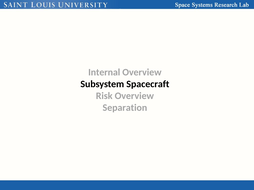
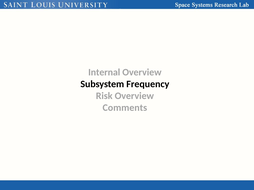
Spacecraft: Spacecraft -> Frequency (148, 84)
Separation: Separation -> Comments (125, 108)
